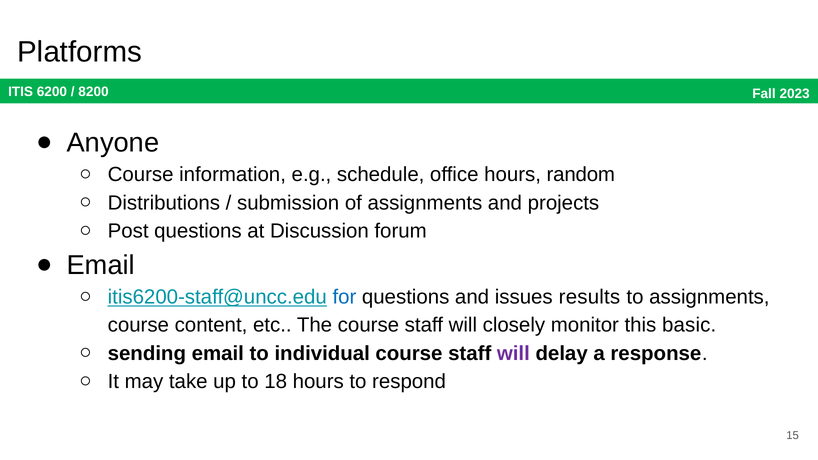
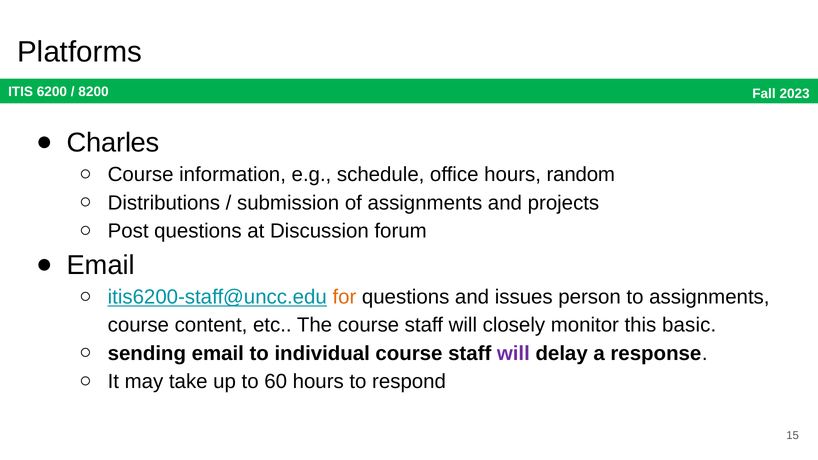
Anyone: Anyone -> Charles (113, 143)
for colour: blue -> orange (344, 297)
results: results -> person (590, 297)
18: 18 -> 60 (276, 382)
